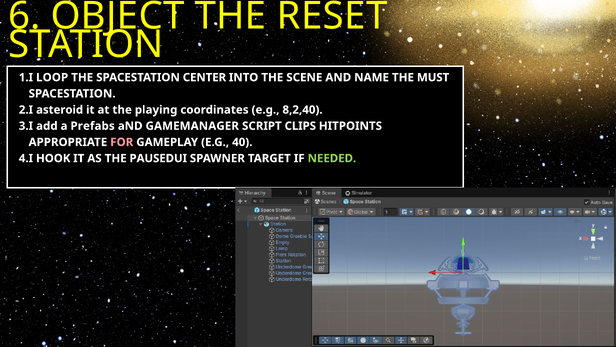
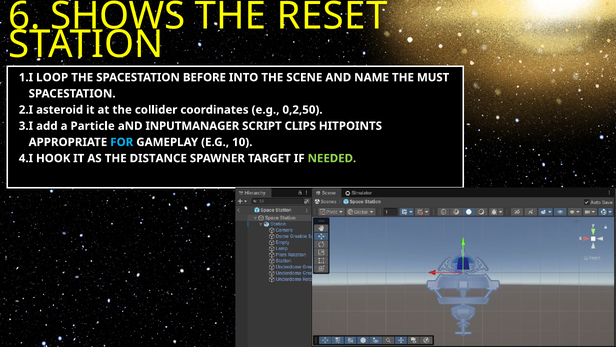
OBJECT: OBJECT -> SHOWS (118, 16)
CENTER: CENTER -> BEFORE (204, 77)
playing: playing -> collider (156, 110)
8,2,40: 8,2,40 -> 0,2,50 (303, 110)
Prefabs: Prefabs -> Particle (93, 126)
GAMEMANAGER: GAMEMANAGER -> INPUTMANAGER (192, 126)
FOR colour: pink -> light blue (122, 142)
40: 40 -> 10 (242, 142)
PAUSEDUI: PAUSEDUI -> DISTANCE (158, 158)
